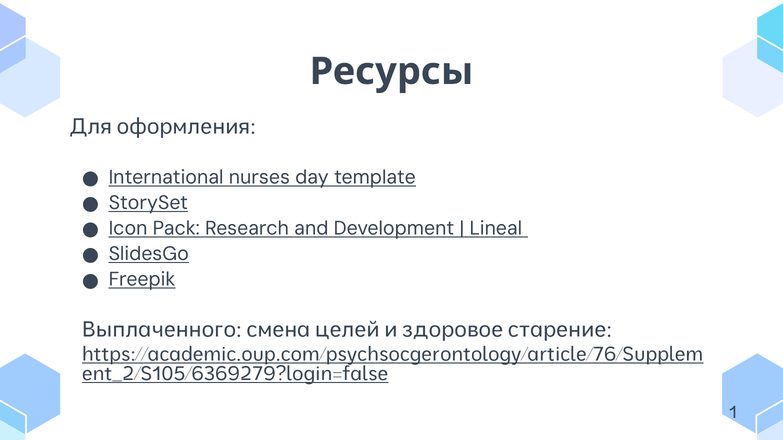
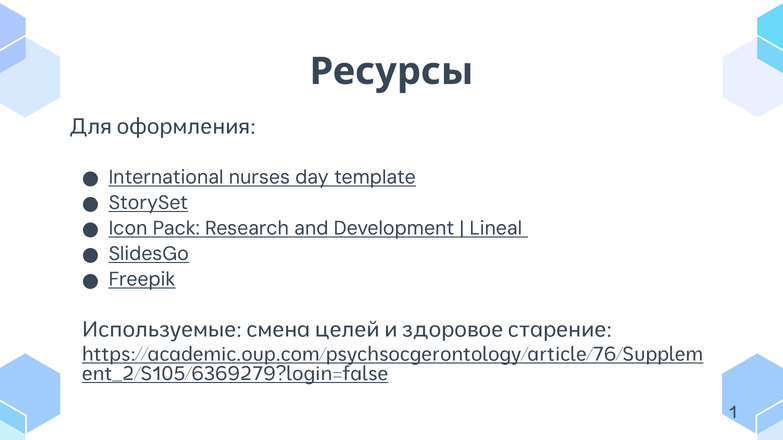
Выплаченного: Выплаченного -> Используемые (162, 330)
